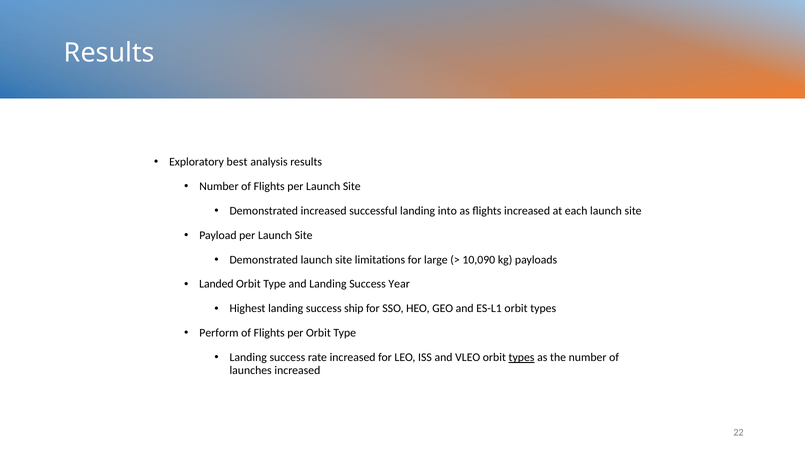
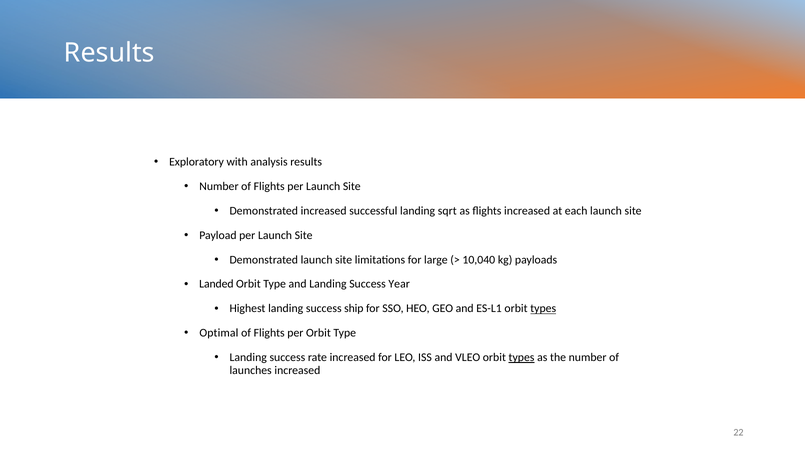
best: best -> with (237, 162)
into: into -> sqrt (447, 211)
10,090: 10,090 -> 10,040 (479, 260)
types underline: none -> present (543, 308)
Perform: Perform -> Optimal (219, 333)
